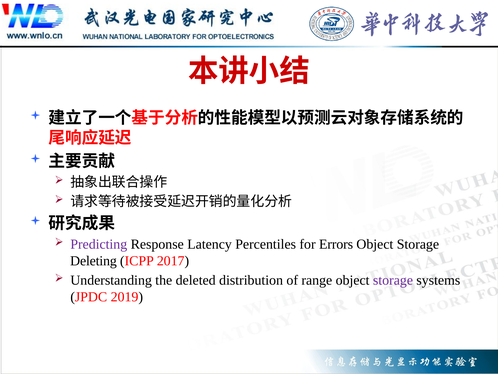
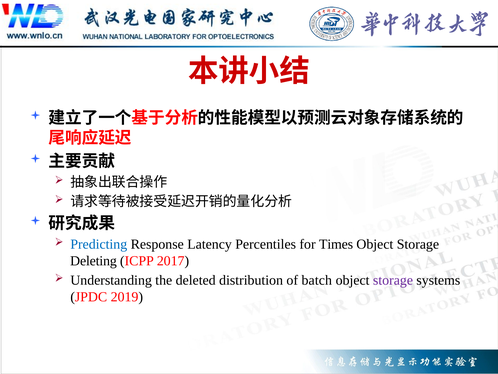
Predicting colour: purple -> blue (99, 244)
Errors: Errors -> Times (336, 244)
range: range -> batch (317, 280)
